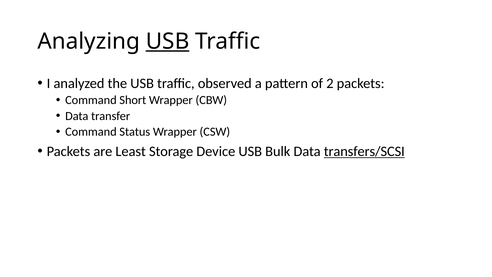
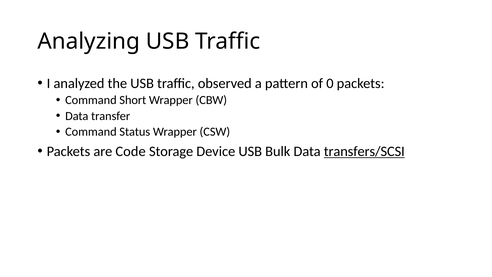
USB underline: present -> none (168, 41)
2: 2 -> 0 (330, 83)
Least: Least -> Code (131, 151)
